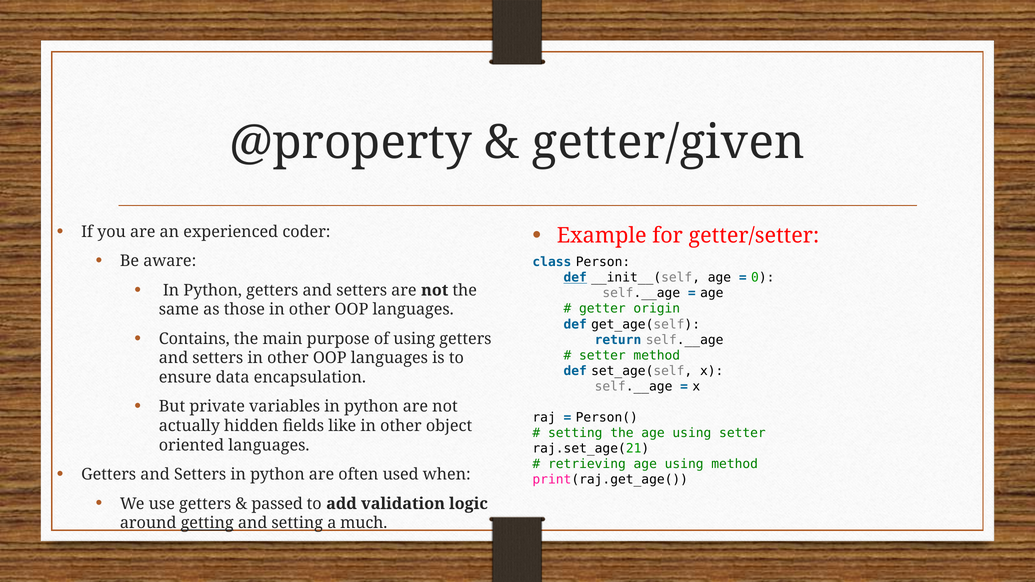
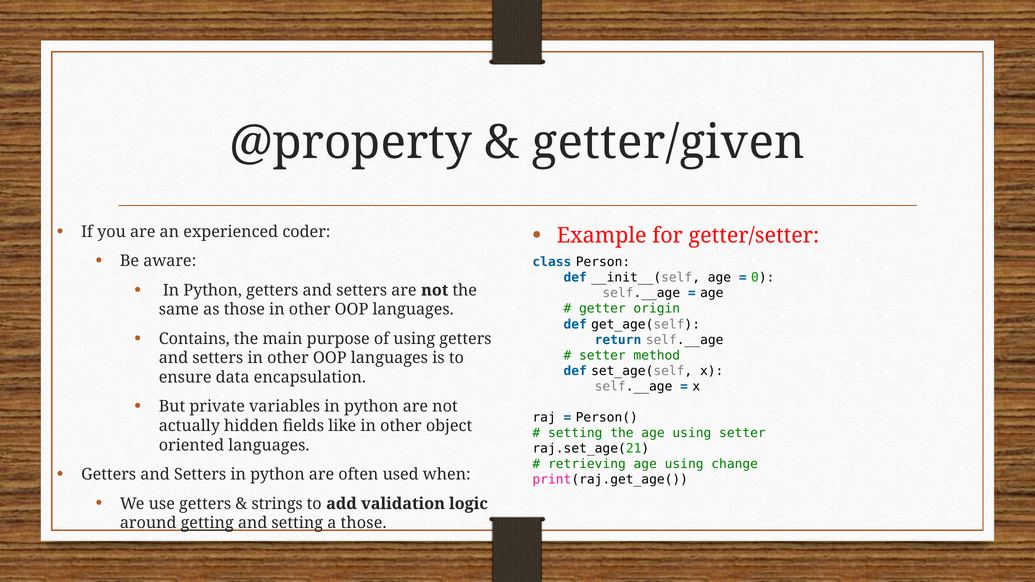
def underline: present -> none (575, 278)
using method: method -> change (735, 464)
passed: passed -> strings (277, 504)
a much: much -> those (364, 523)
